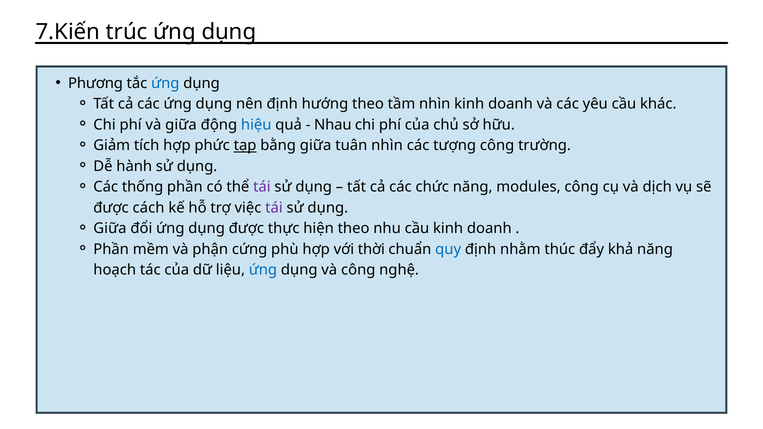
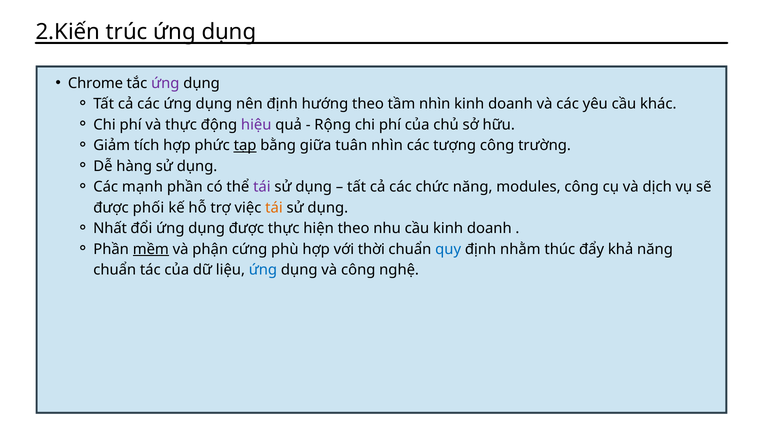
7.Kiến: 7.Kiến -> 2.Kiến (68, 32)
Phương: Phương -> Chrome (96, 83)
ứng colour: blue -> purple (165, 83)
và giữa: giữa -> thực (181, 125)
hiệu colour: blue -> purple (256, 125)
Nhau: Nhau -> Rộng (333, 125)
hành: hành -> hàng (134, 166)
thống: thống -> mạnh (142, 187)
cách: cách -> phối (148, 208)
tái colour: purple -> orange (274, 208)
Giữa: Giữa -> Nhất (110, 229)
mềm underline: none -> present (151, 249)
hoạch: hoạch -> chuẩn (115, 270)
